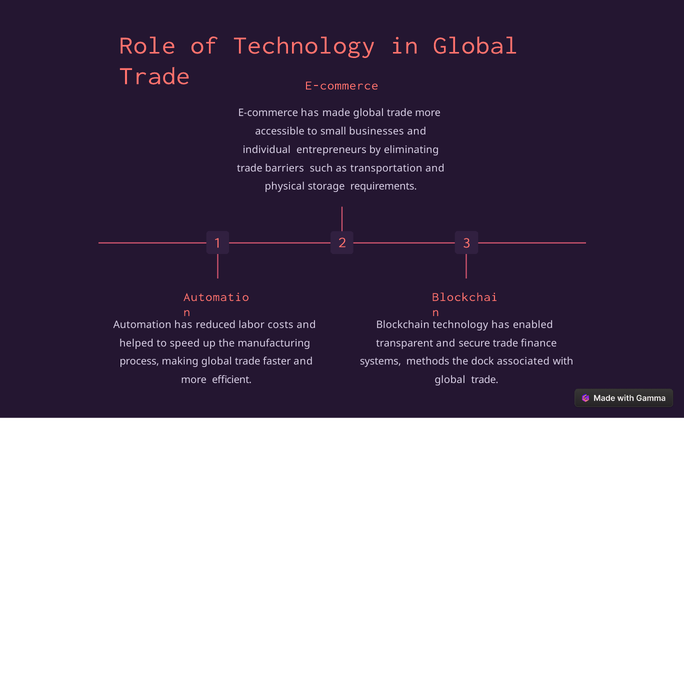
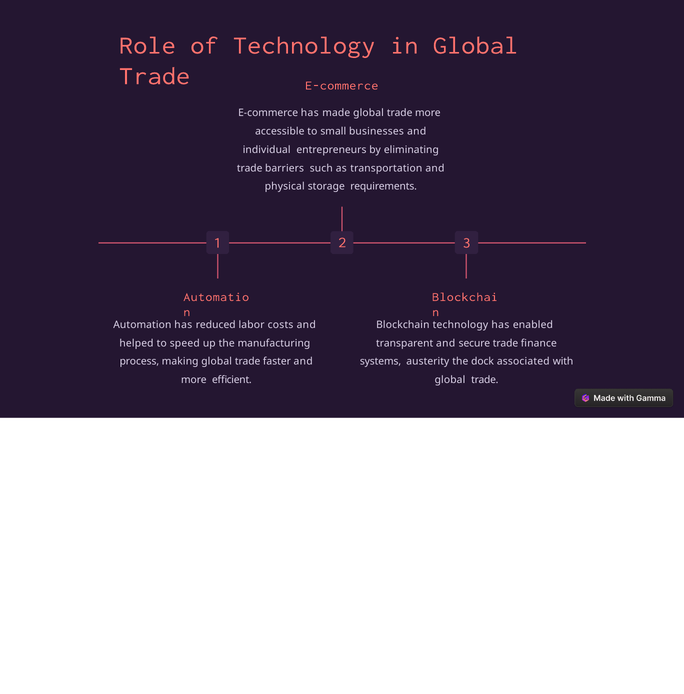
methods: methods -> austerity (428, 361)
